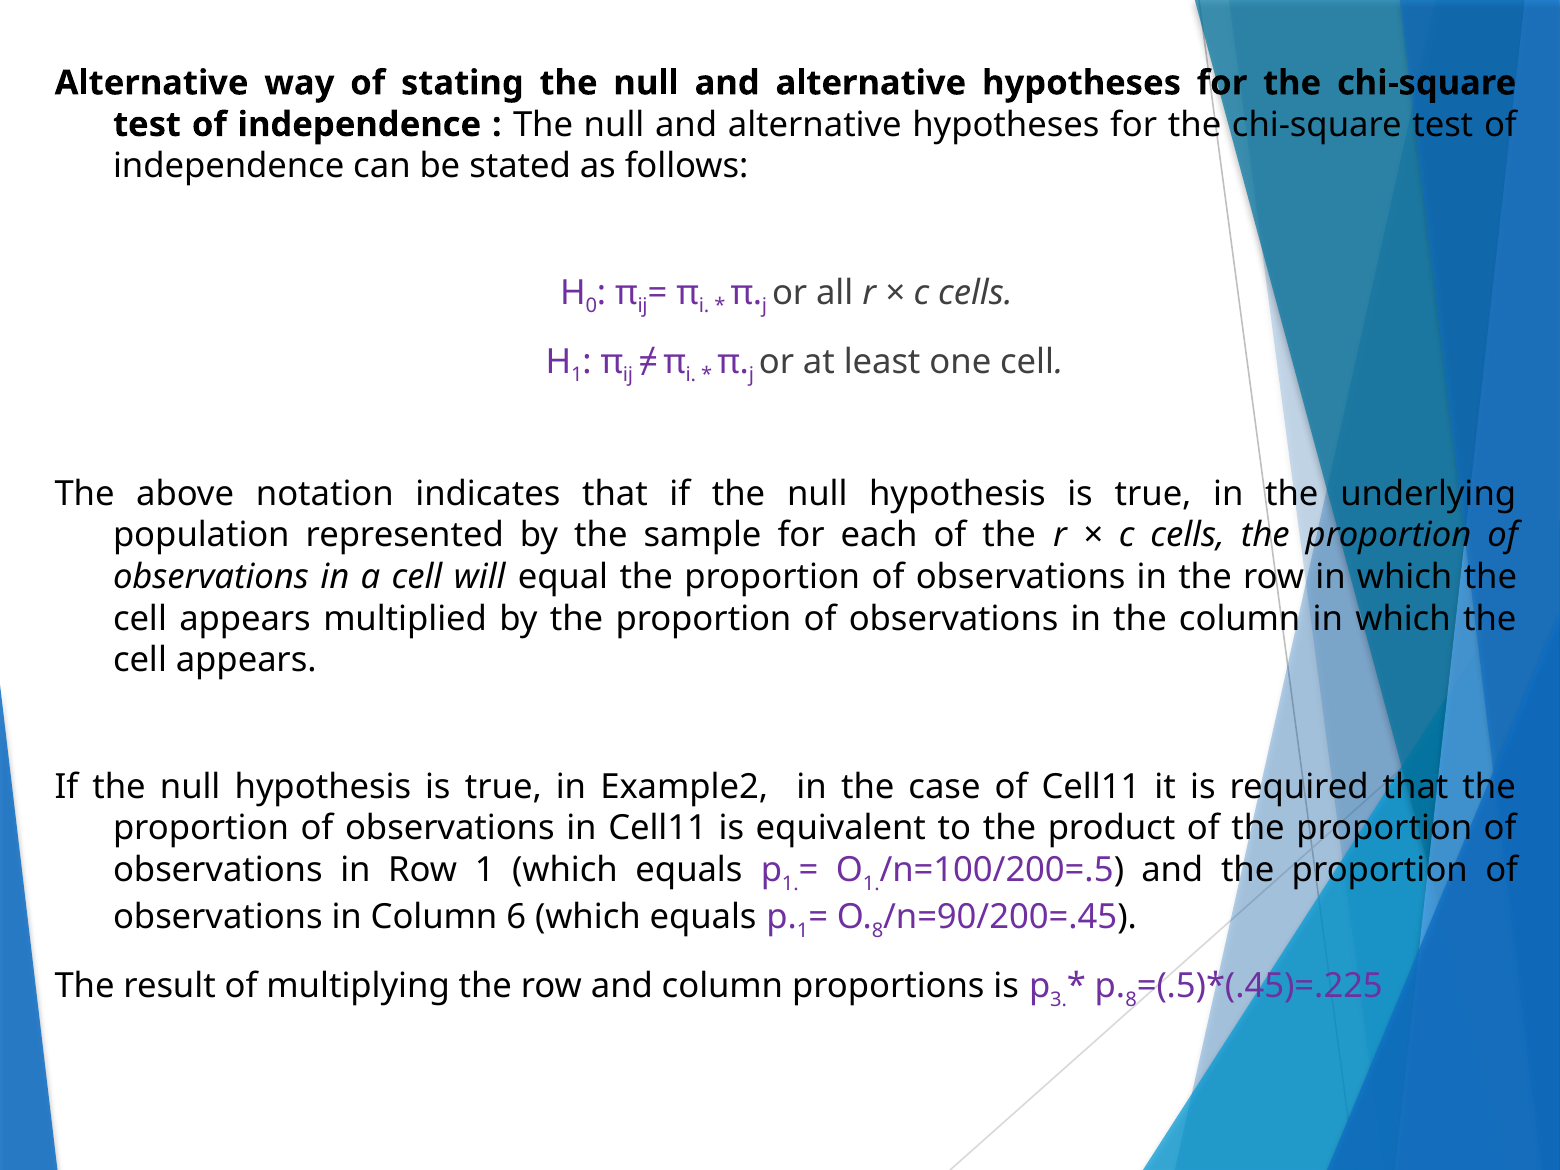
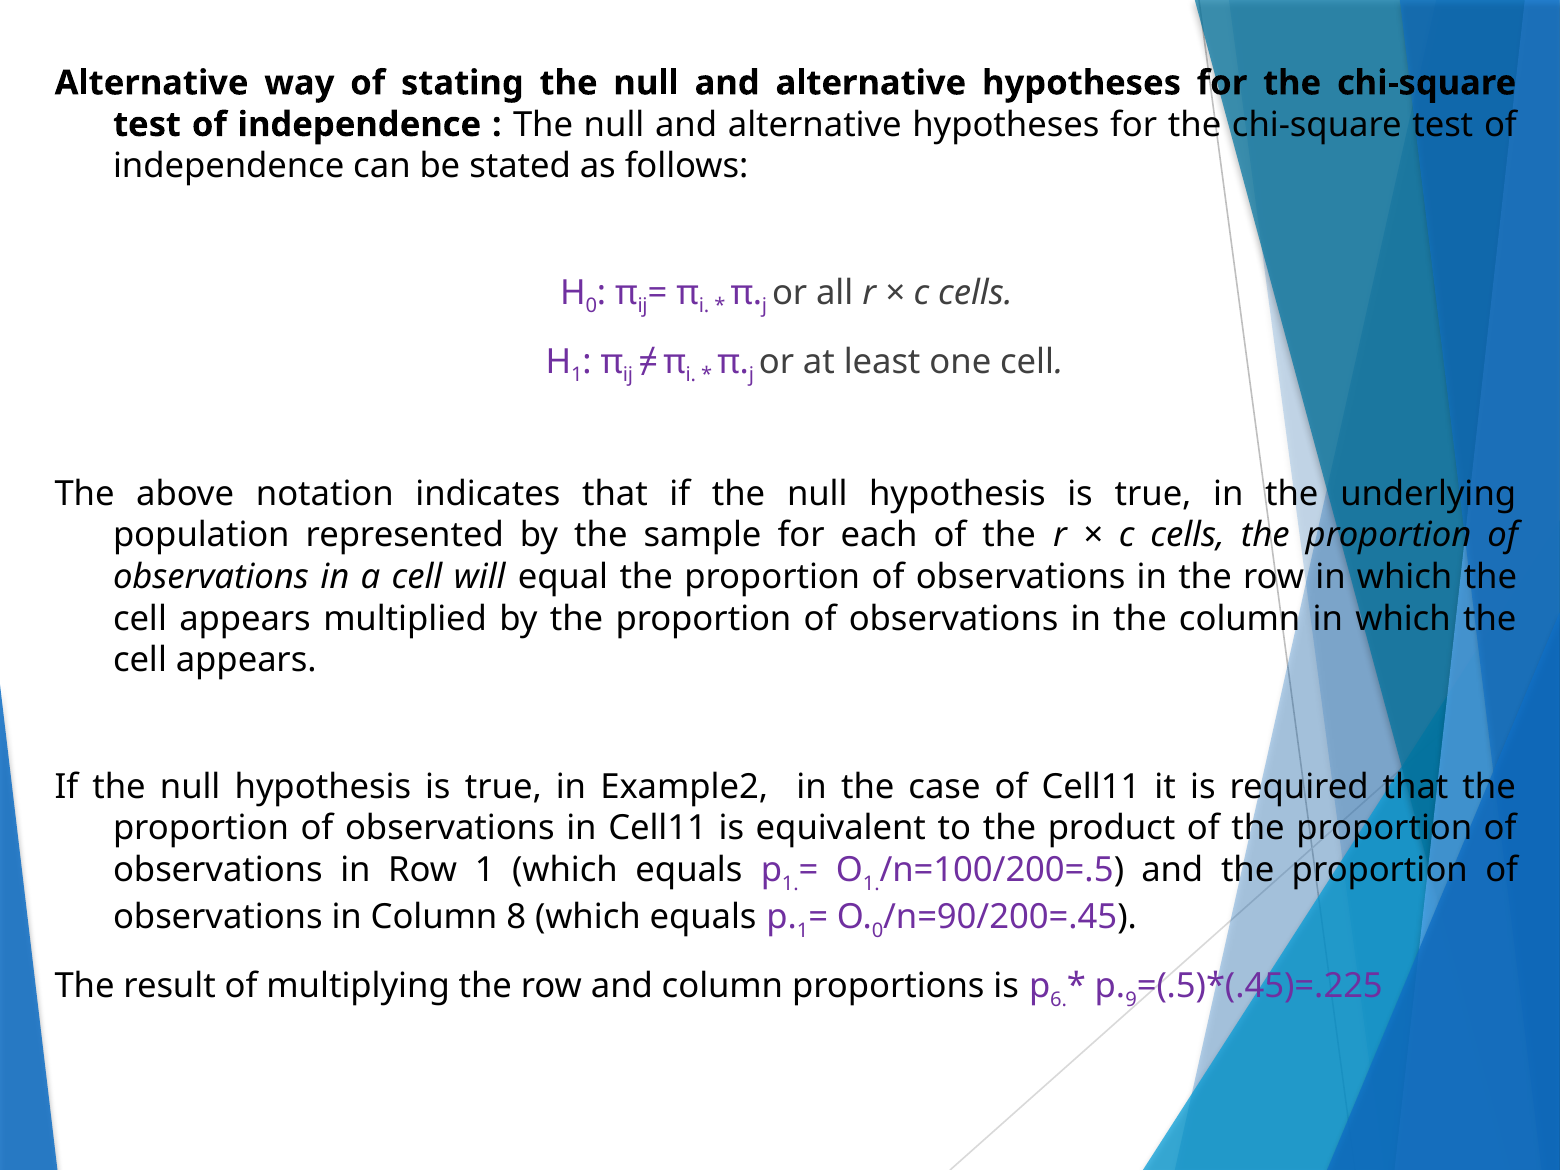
6: 6 -> 8 (516, 917)
8: 8 -> 0 (878, 931)
3: 3 -> 6 (1059, 1000)
8: 8 -> 9 (1131, 1000)
